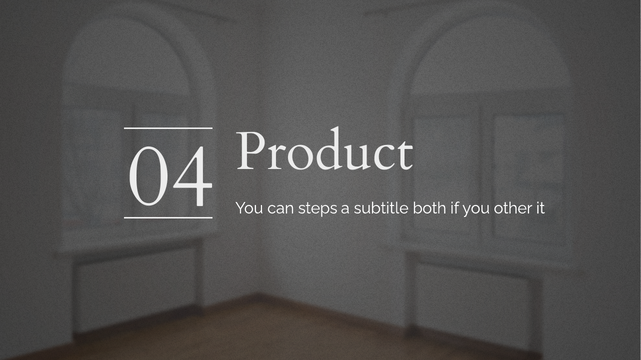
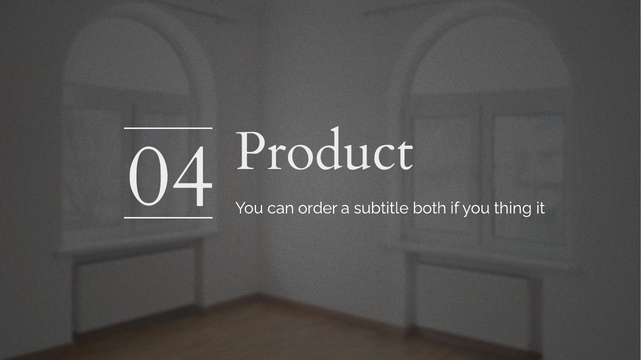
steps: steps -> order (318, 208)
other: other -> thing (513, 208)
